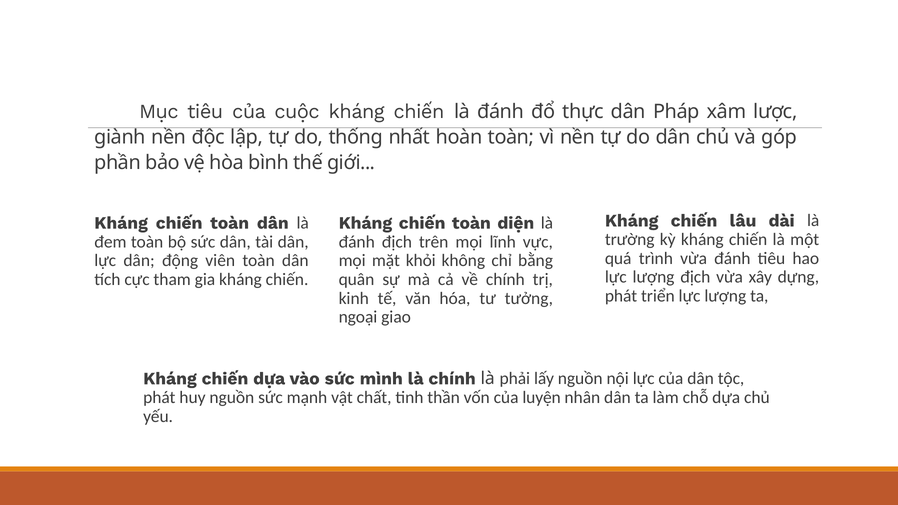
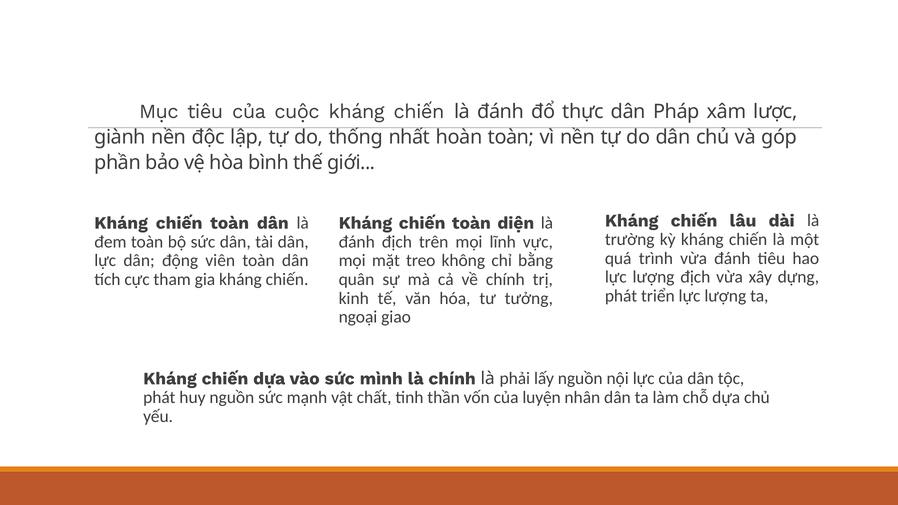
khỏi: khỏi -> treo (421, 261)
